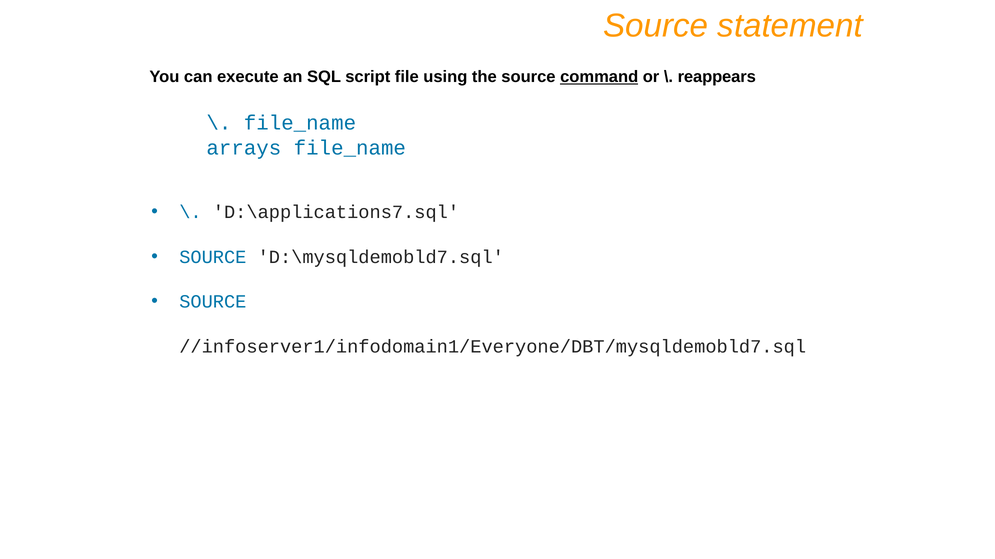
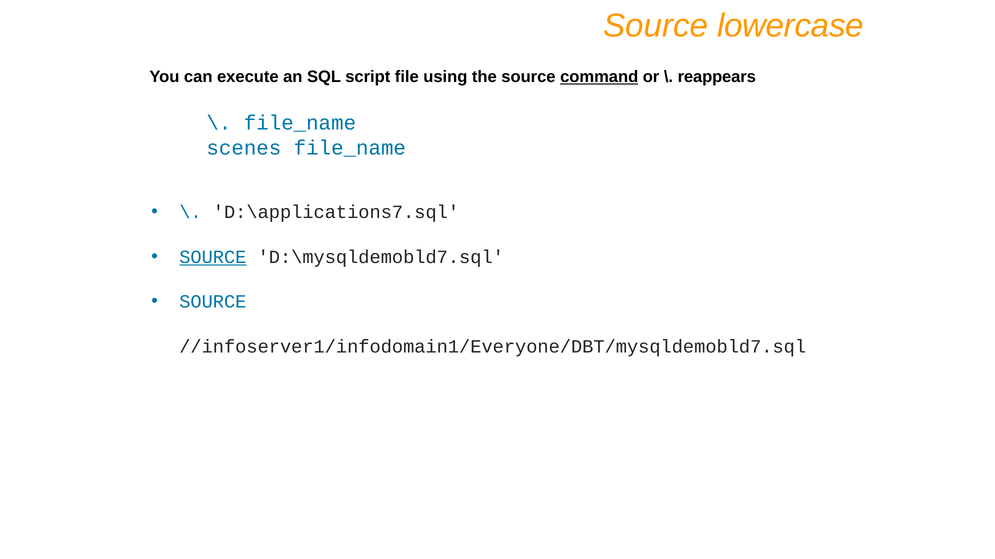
statement: statement -> lowercase (790, 26)
arrays: arrays -> scenes (244, 148)
SOURCE underline: none -> present (213, 257)
